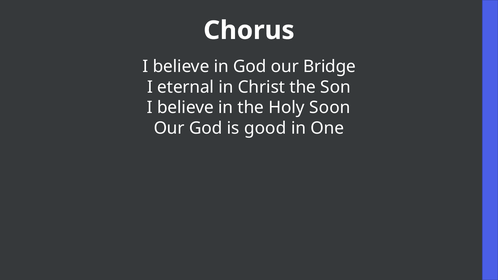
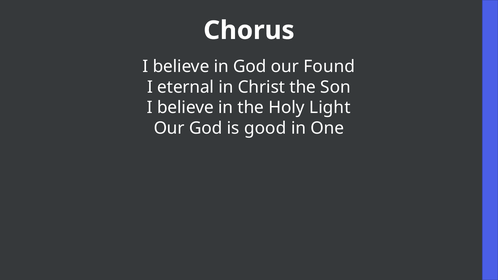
Bridge: Bridge -> Found (329, 67)
Soon: Soon -> Light (330, 108)
